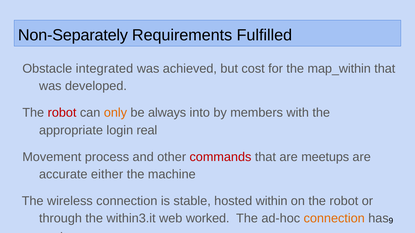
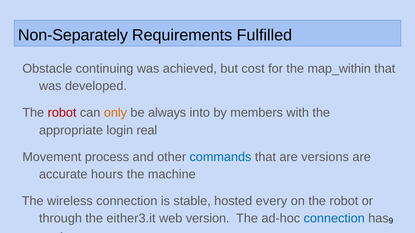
integrated: integrated -> continuing (105, 69)
commands colour: red -> blue (220, 157)
meetups: meetups -> versions (325, 157)
either: either -> hours (107, 175)
within: within -> every (271, 201)
within3.it: within3.it -> either3.it (131, 219)
worked: worked -> version (208, 219)
connection colour: orange -> blue (334, 219)
